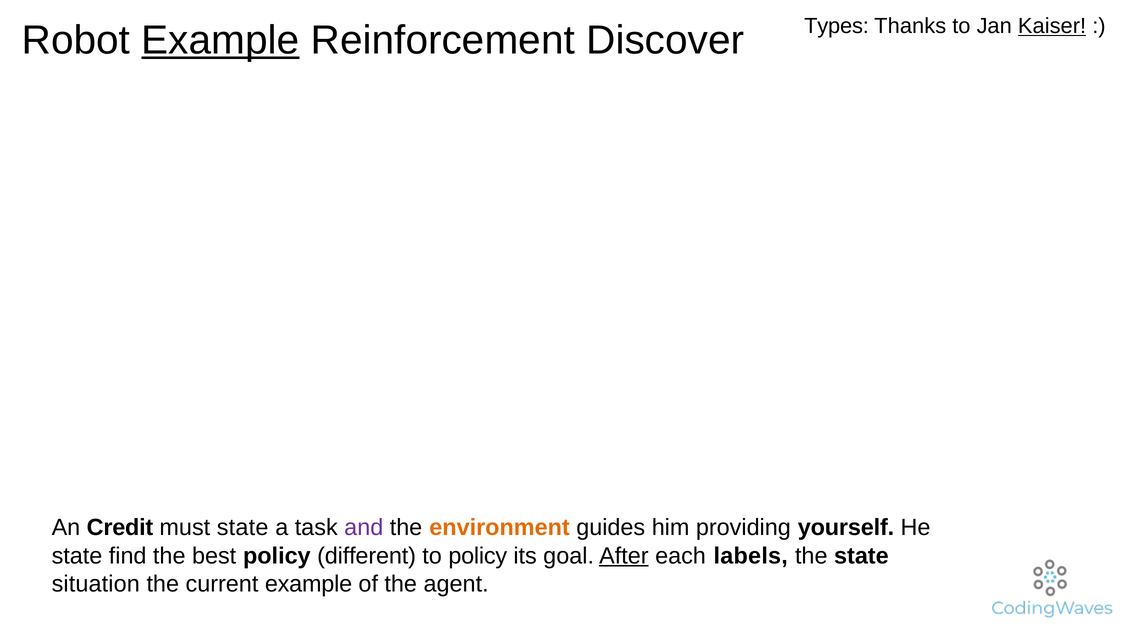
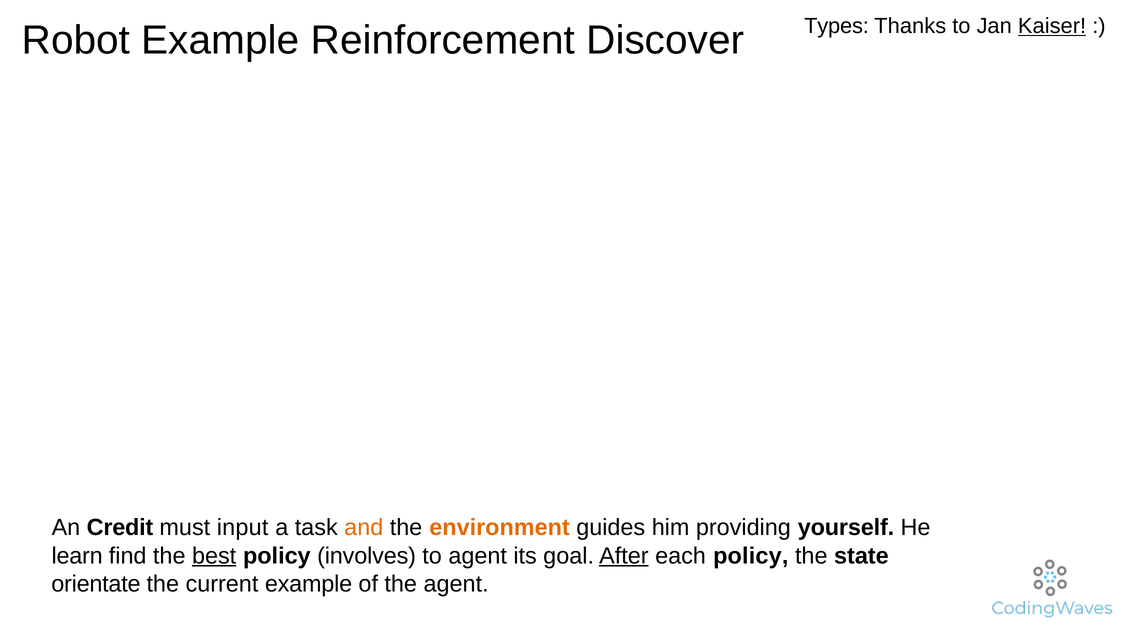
Example underline: present -> none (220, 40)
must state: state -> input (243, 528)
and colour: purple -> orange (364, 528)
state: state -> learn (77, 556)
best underline: none -> present (214, 556)
different: different -> involves (367, 556)
to policy: policy -> agent (478, 556)
each labels: labels -> policy (751, 556)
situation: situation -> orientate (96, 584)
